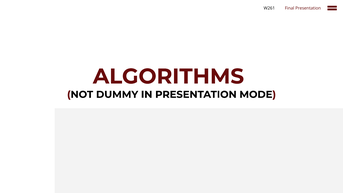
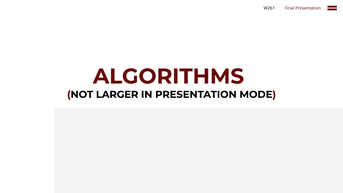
DUMMY: DUMMY -> LARGER (117, 94)
